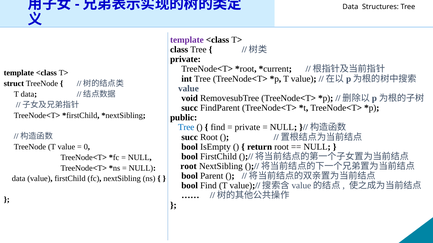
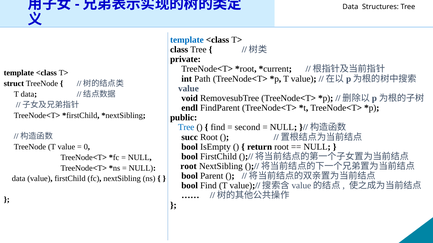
template colour: purple -> blue (187, 40)
int Tree: Tree -> Path (202, 79)
succ: succ -> endl (190, 108)
private: private -> second (247, 128)
